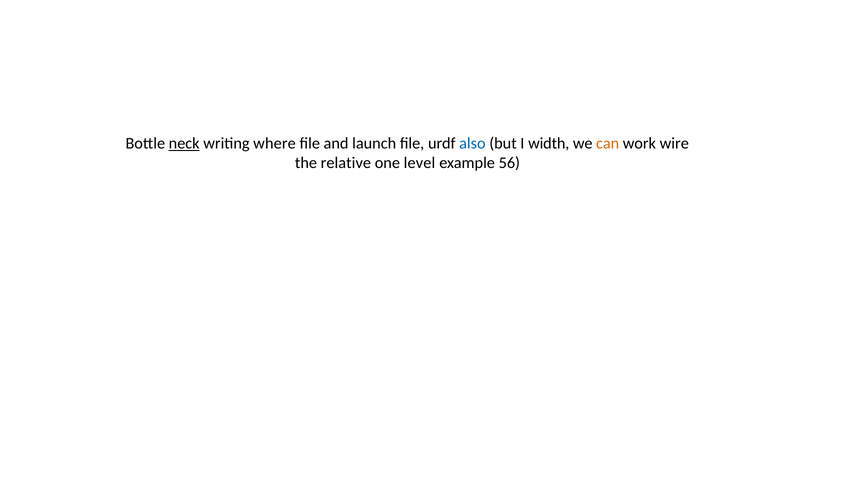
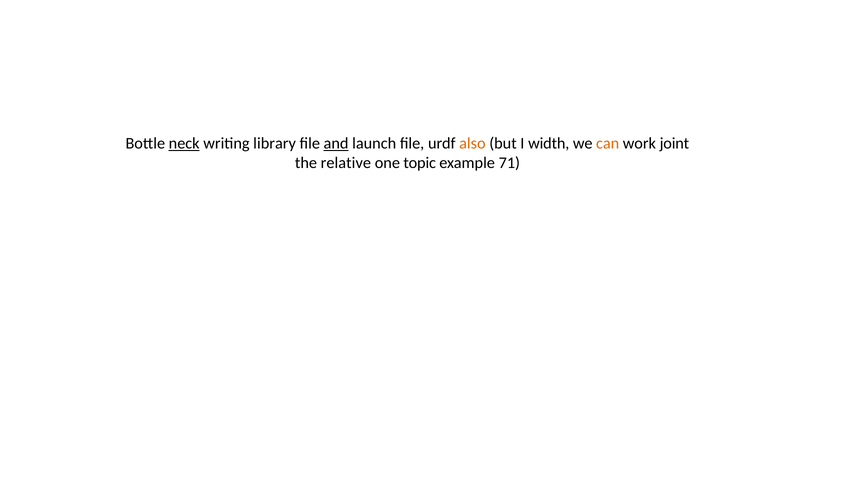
where: where -> library (275, 144)
and underline: none -> present (336, 144)
also colour: blue -> orange (472, 144)
wire: wire -> joint (674, 144)
level: level -> topic (420, 163)
56: 56 -> 71 (509, 163)
